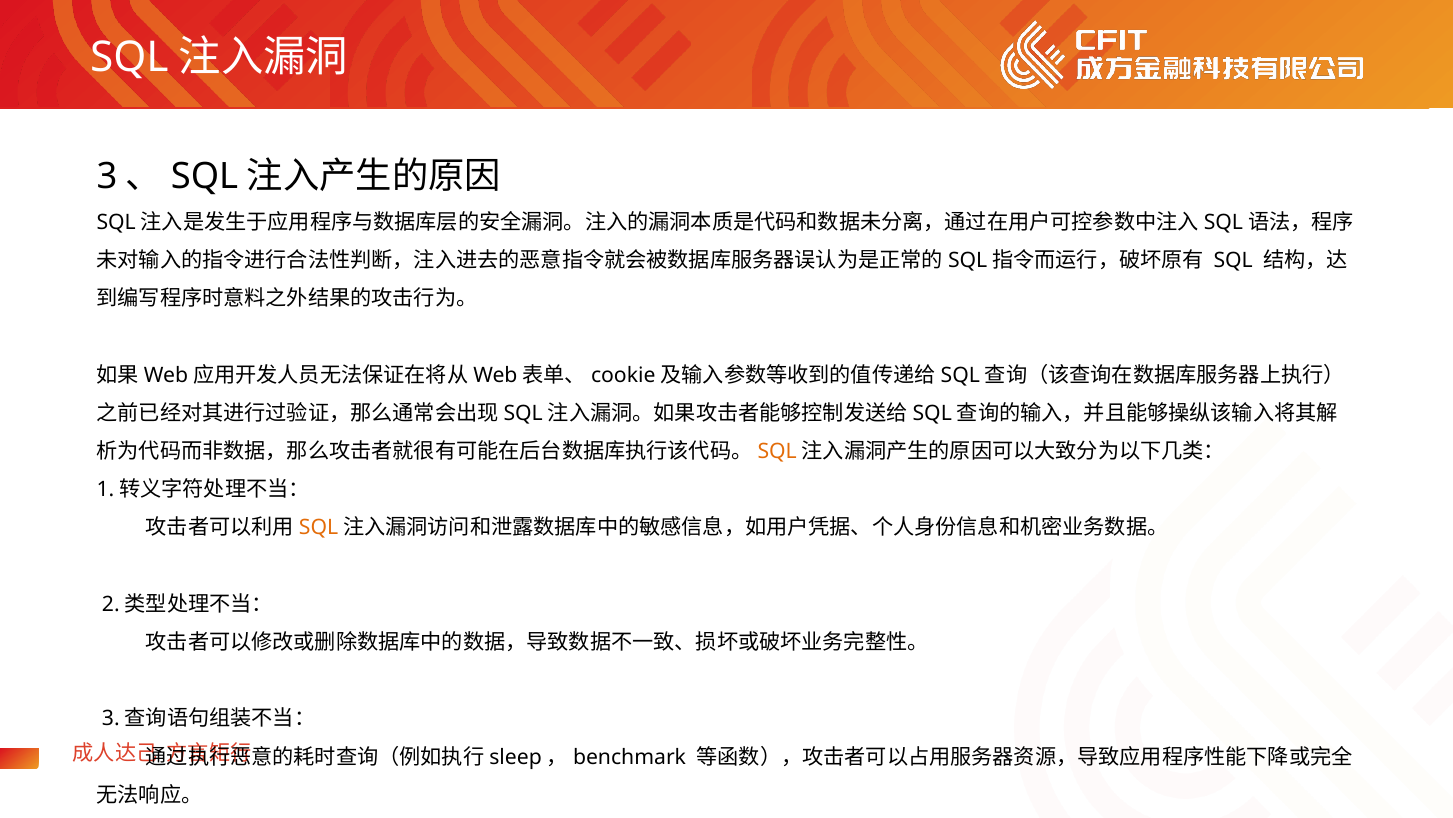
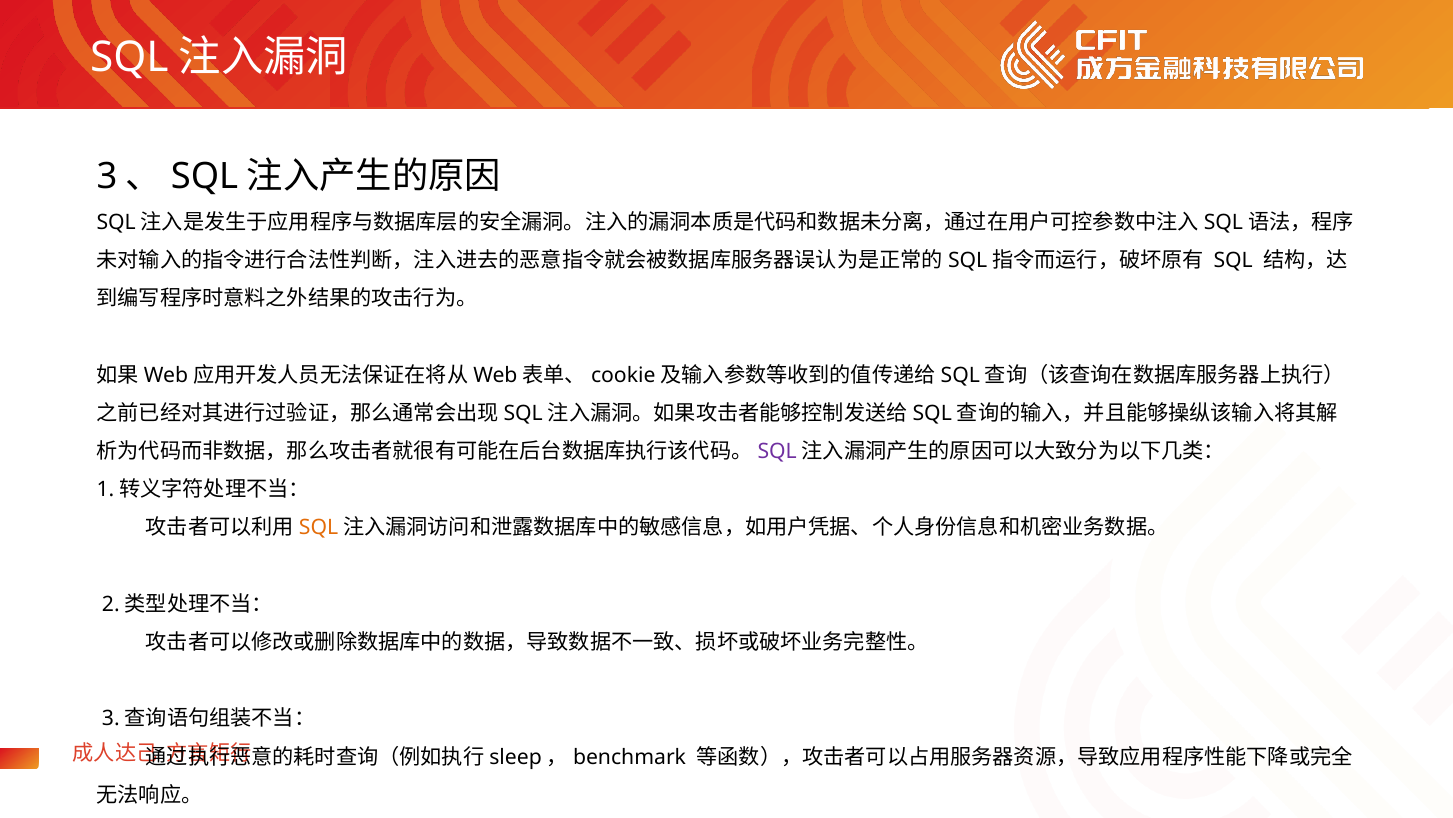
SQL colour: orange -> purple (777, 451)
